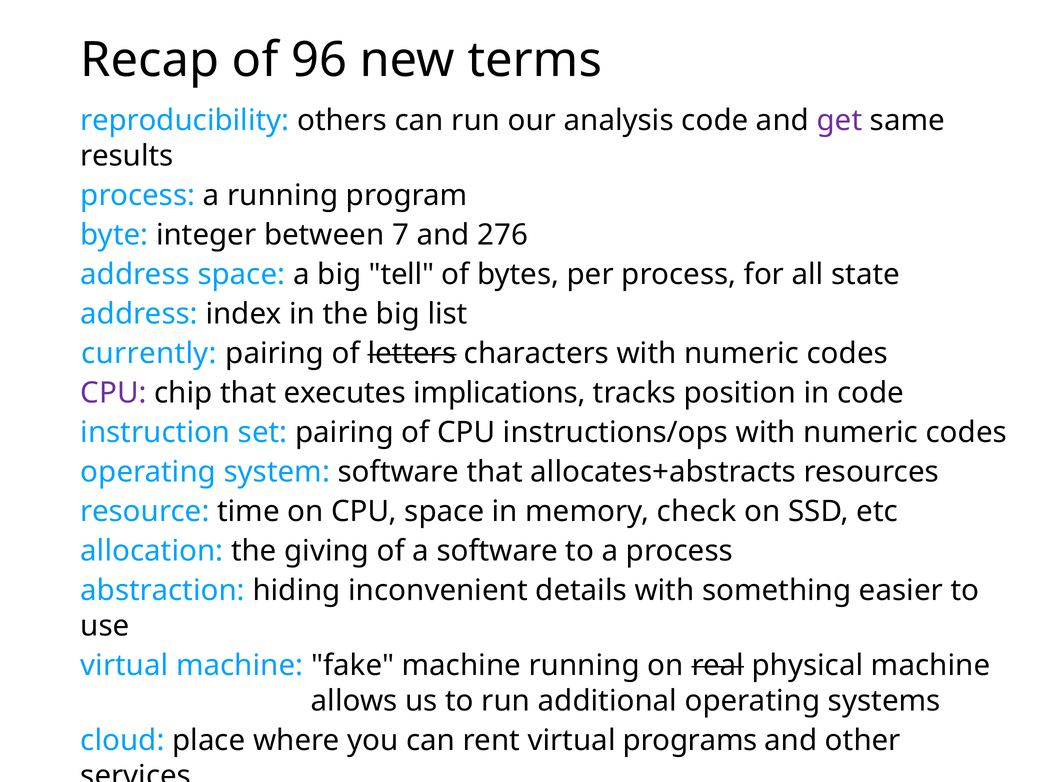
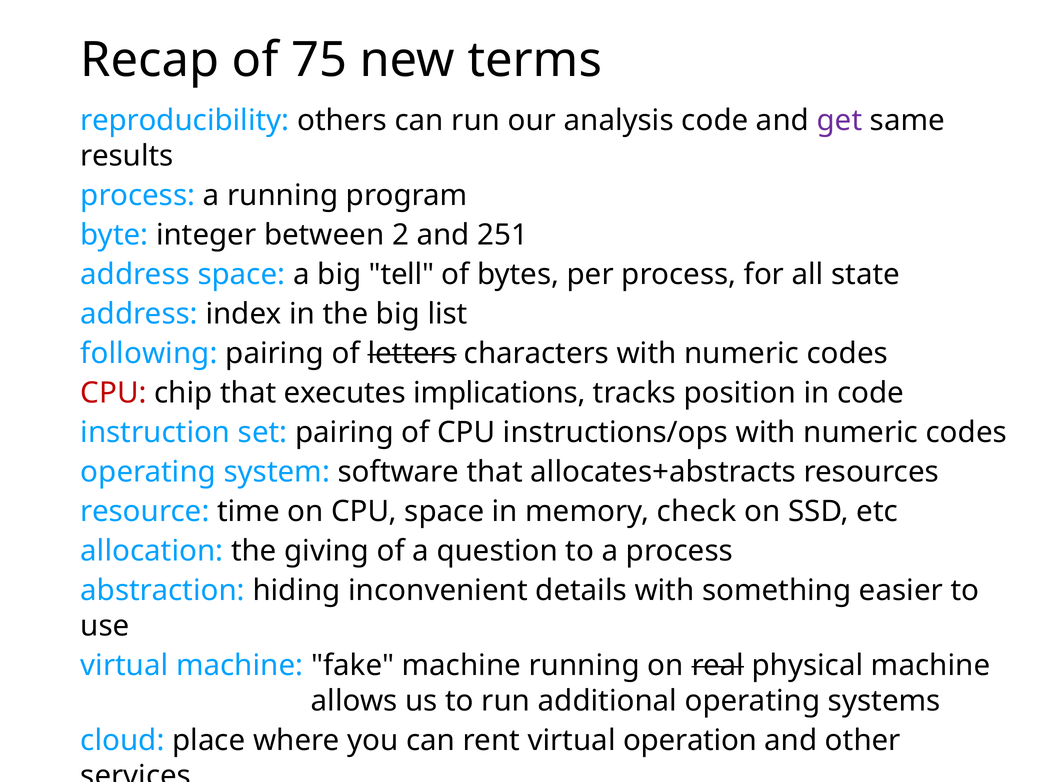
96: 96 -> 75 (319, 60)
7: 7 -> 2 (400, 235)
276: 276 -> 251 (503, 235)
currently: currently -> following (149, 354)
CPU colour: purple -> red (113, 393)
a software: software -> question (497, 551)
programs: programs -> operation (690, 741)
